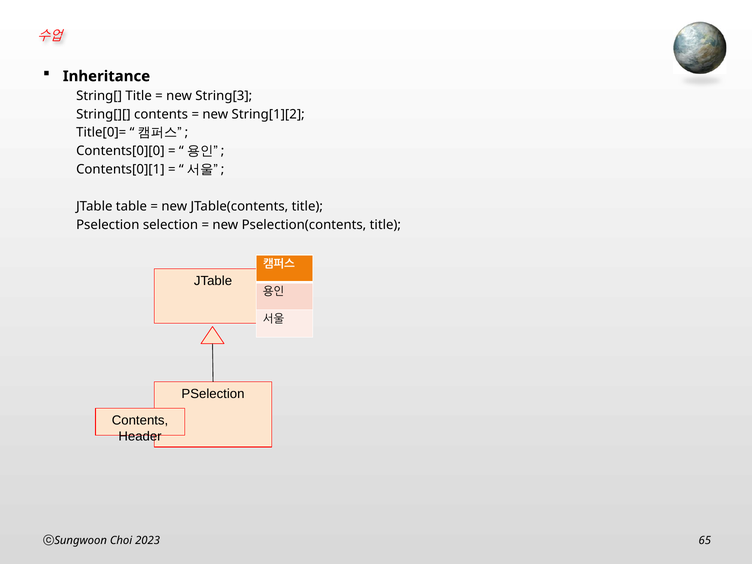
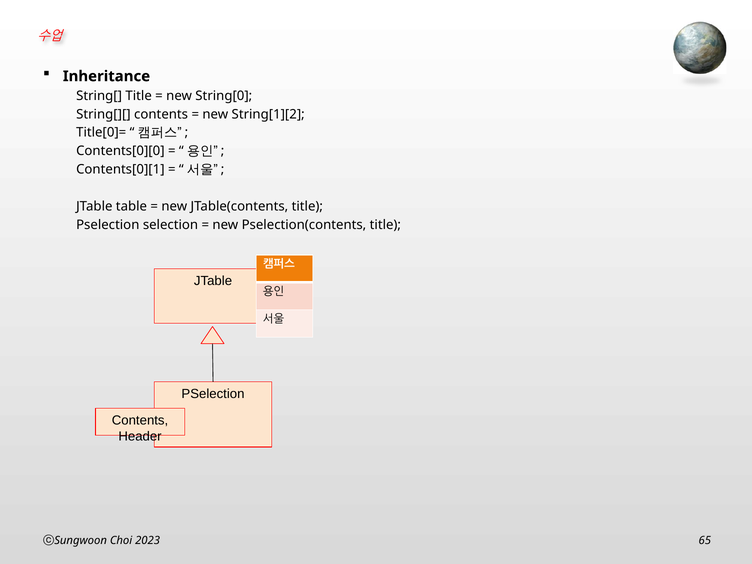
String[3: String[3 -> String[0 (224, 96)
